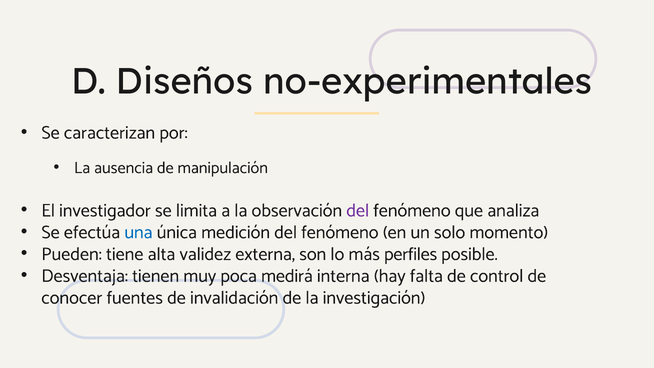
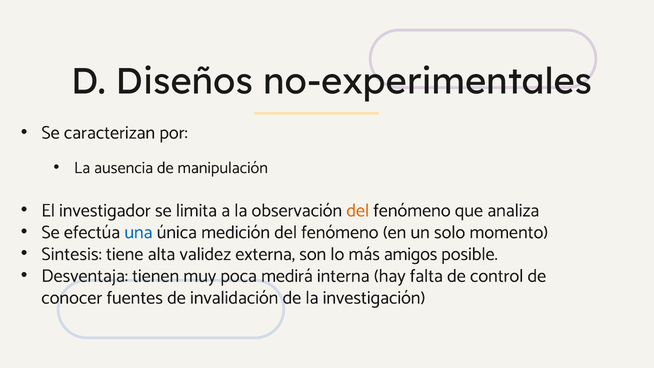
del colour: purple -> orange (358, 210)
Pueden: Pueden -> Sintesis (72, 254)
perfiles: perfiles -> amigos (411, 254)
